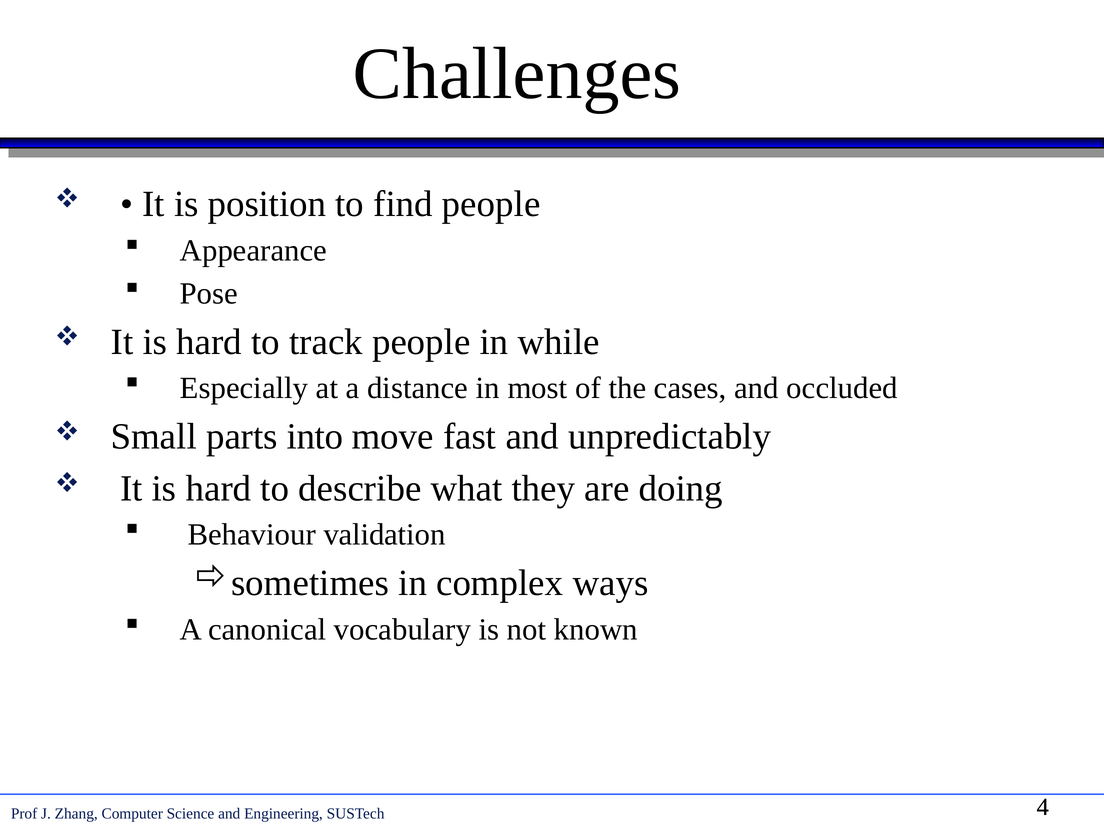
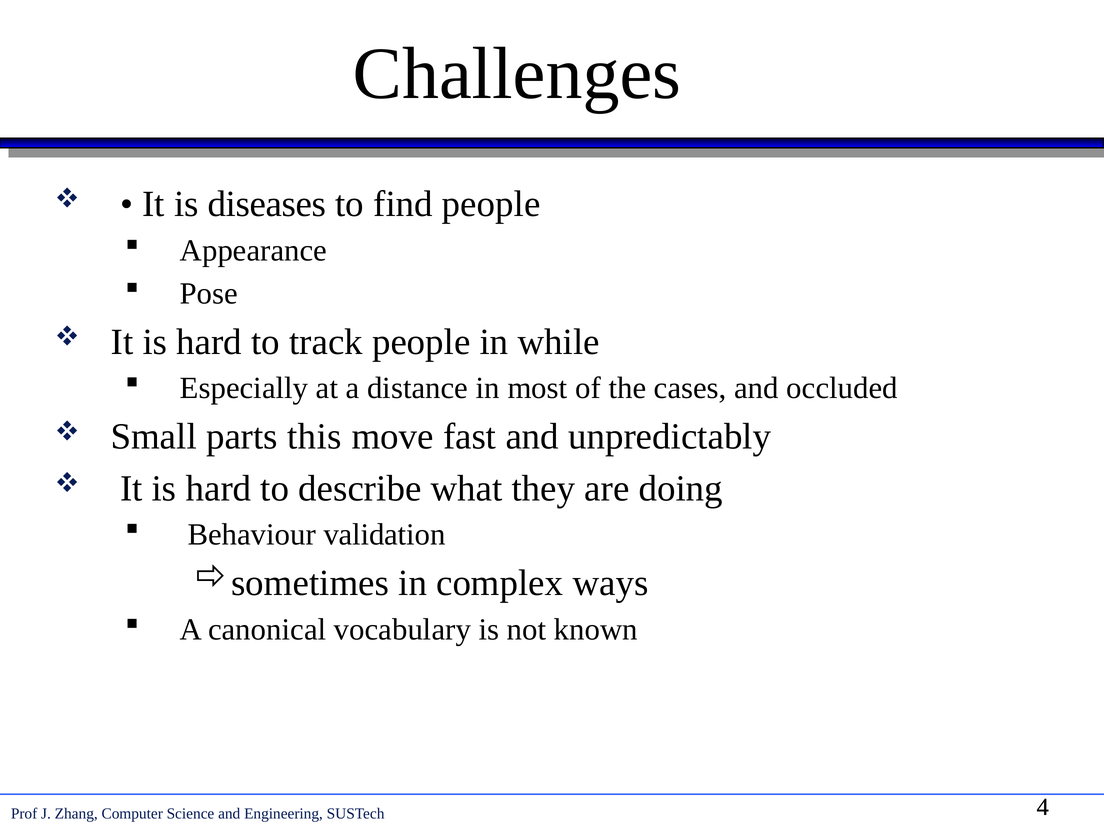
position: position -> diseases (267, 204)
into: into -> this (315, 437)
